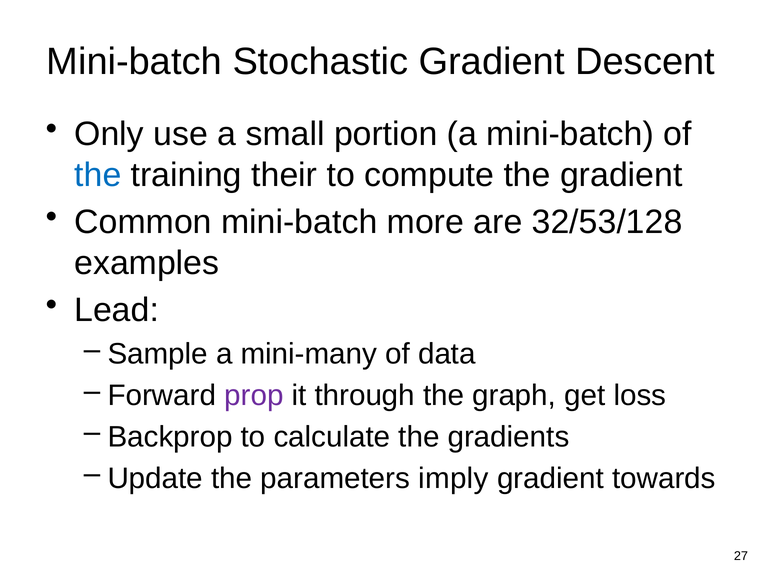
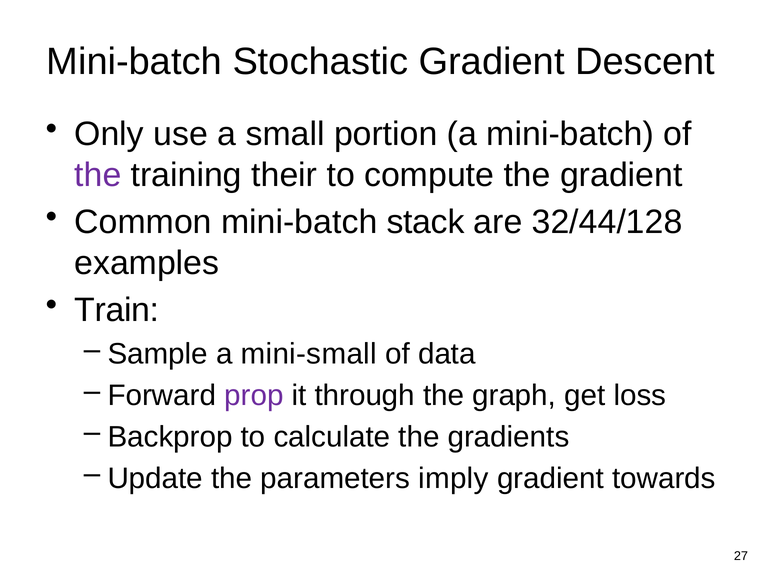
the colour: blue -> purple (98, 175)
more: more -> stack (426, 223)
32/53/128: 32/53/128 -> 32/44/128 (607, 223)
Lead: Lead -> Train (117, 311)
mini-many: mini-many -> mini-small (309, 354)
